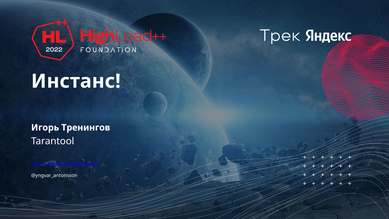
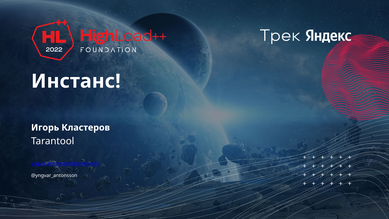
Тренингов: Тренингов -> Кластеров (86, 128)
